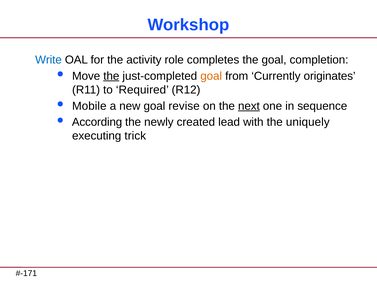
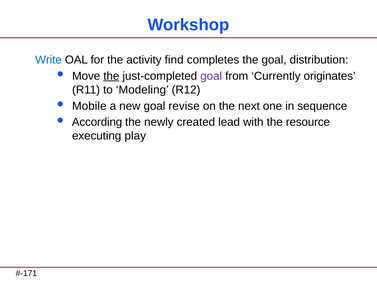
role: role -> find (174, 60)
completion: completion -> distribution (319, 60)
goal colour: orange -> purple (211, 76)
Required: Required -> Modeling (142, 90)
next underline: present -> none (249, 106)
uniquely: uniquely -> resource (308, 122)
trick: trick -> play (135, 136)
